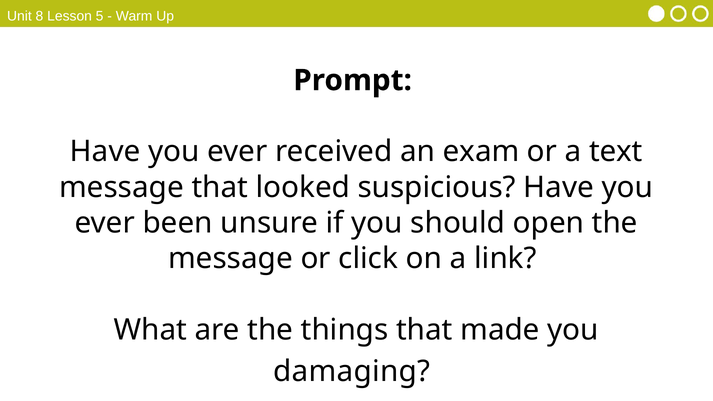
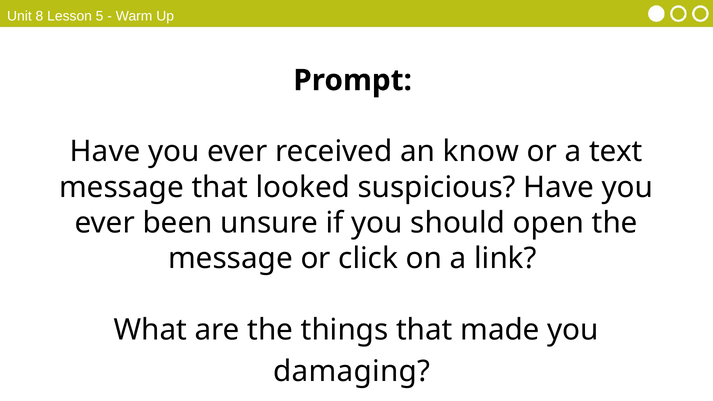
exam: exam -> know (481, 152)
